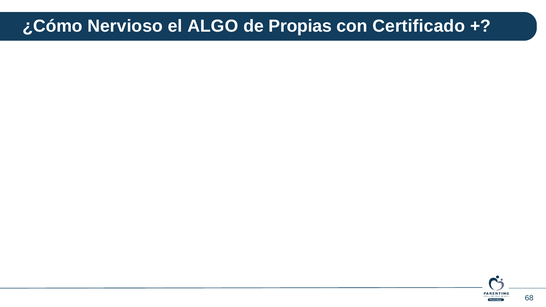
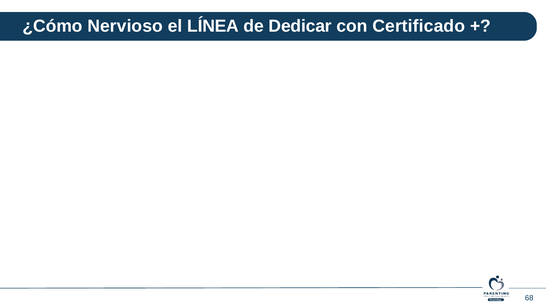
ALGO: ALGO -> LÍNEA (213, 26)
Propias: Propias -> Dedicar (300, 26)
